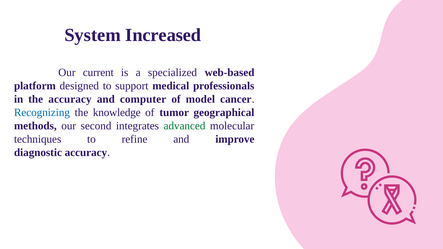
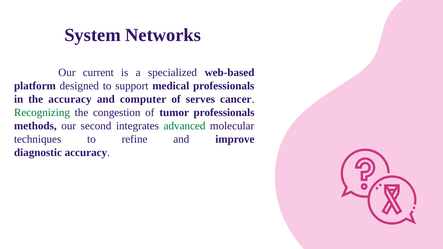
Increased: Increased -> Networks (163, 35)
model: model -> serves (200, 99)
Recognizing colour: blue -> green (42, 113)
knowledge: knowledge -> congestion (117, 113)
tumor geographical: geographical -> professionals (224, 113)
